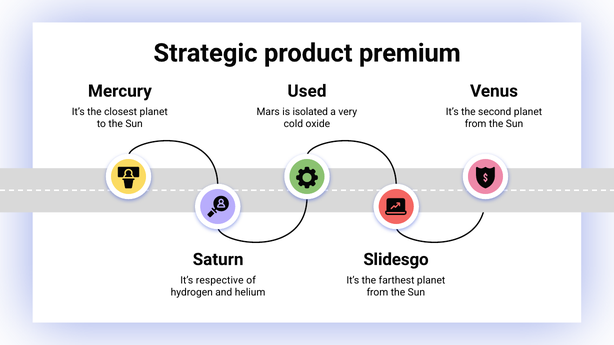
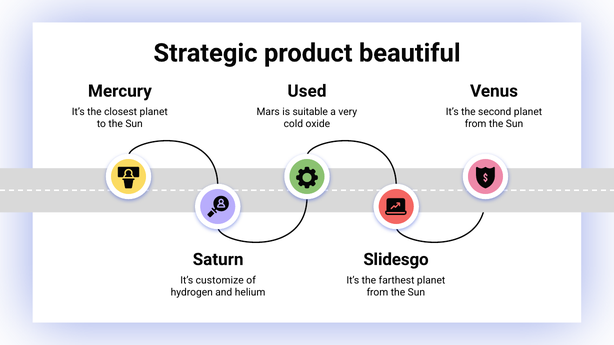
premium: premium -> beautiful (410, 53)
isolated: isolated -> suitable (310, 112)
respective: respective -> customize (220, 280)
